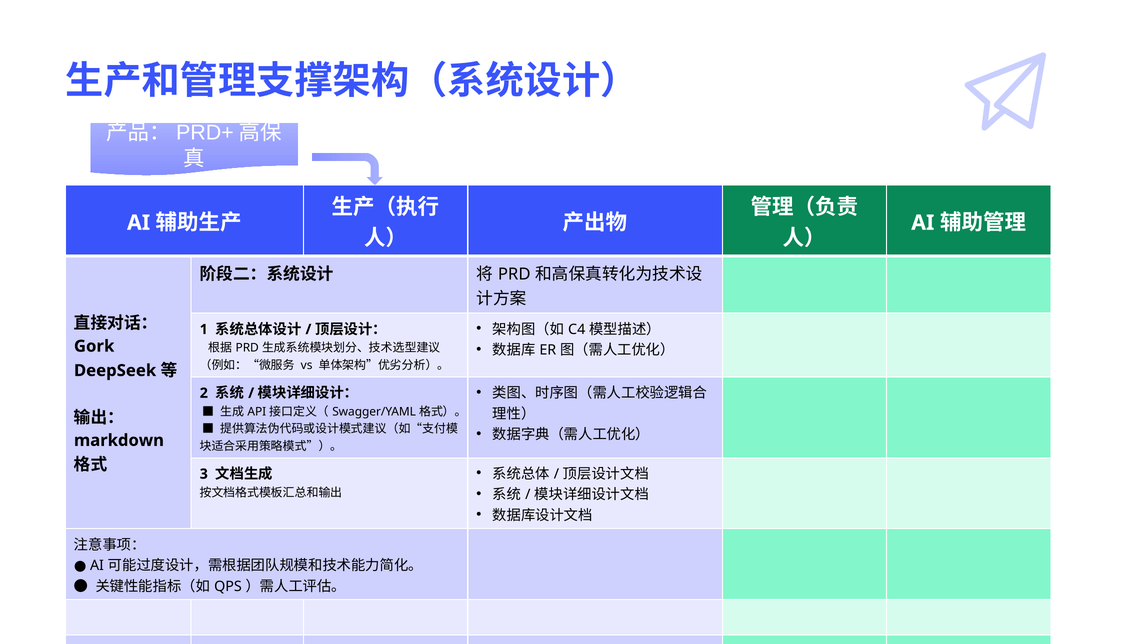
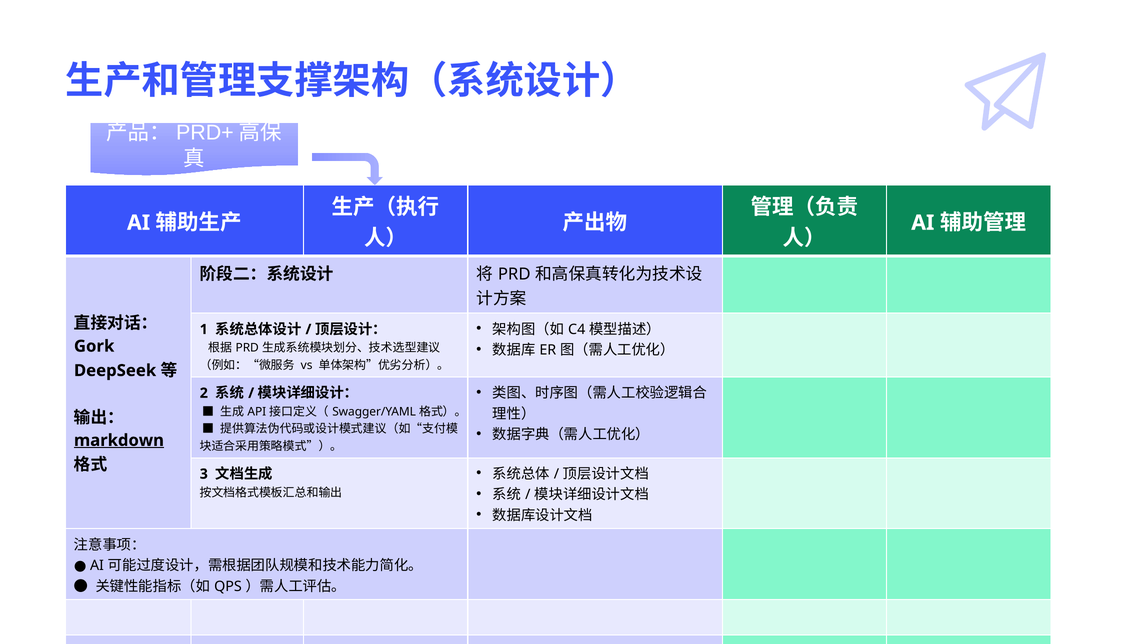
markdown underline: none -> present (119, 440)
